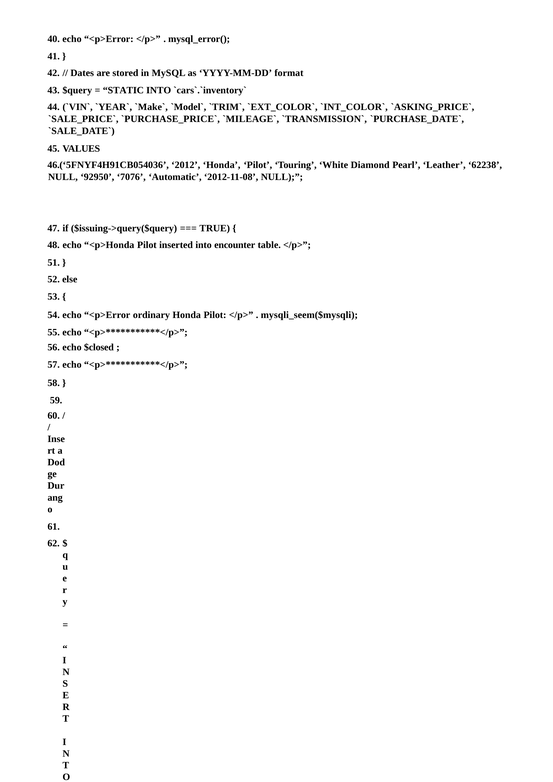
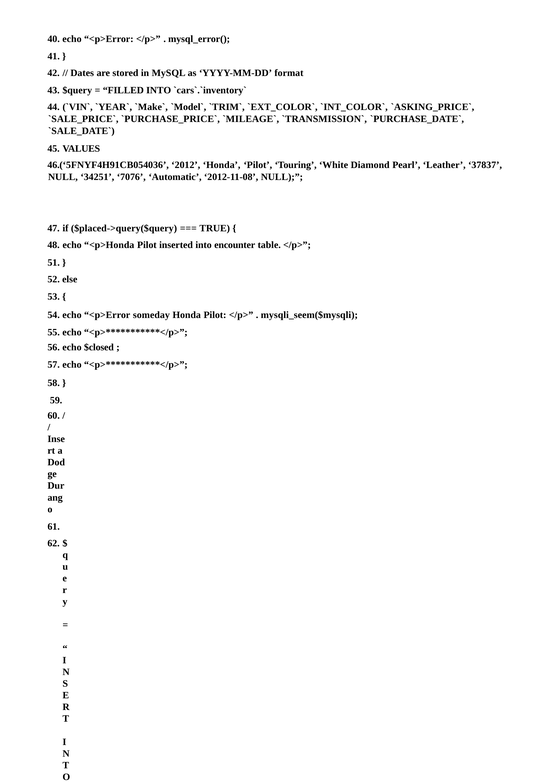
STATIC: STATIC -> FILLED (123, 90)
62238: 62238 -> 37837 (485, 165)
92950: 92950 -> 34251 (97, 177)
$issuing->query($query: $issuing->query($query -> $placed->query($query (124, 229)
ordinary: ordinary -> someday (151, 315)
